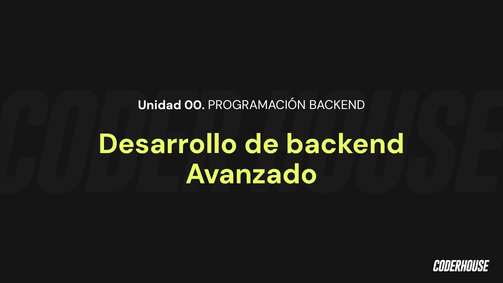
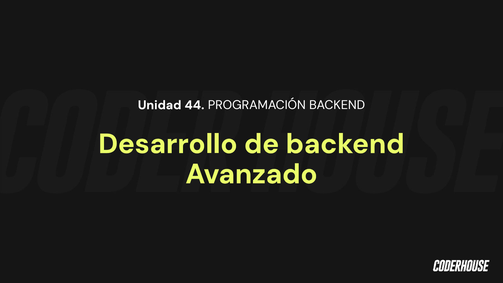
00: 00 -> 44 (194, 105)
